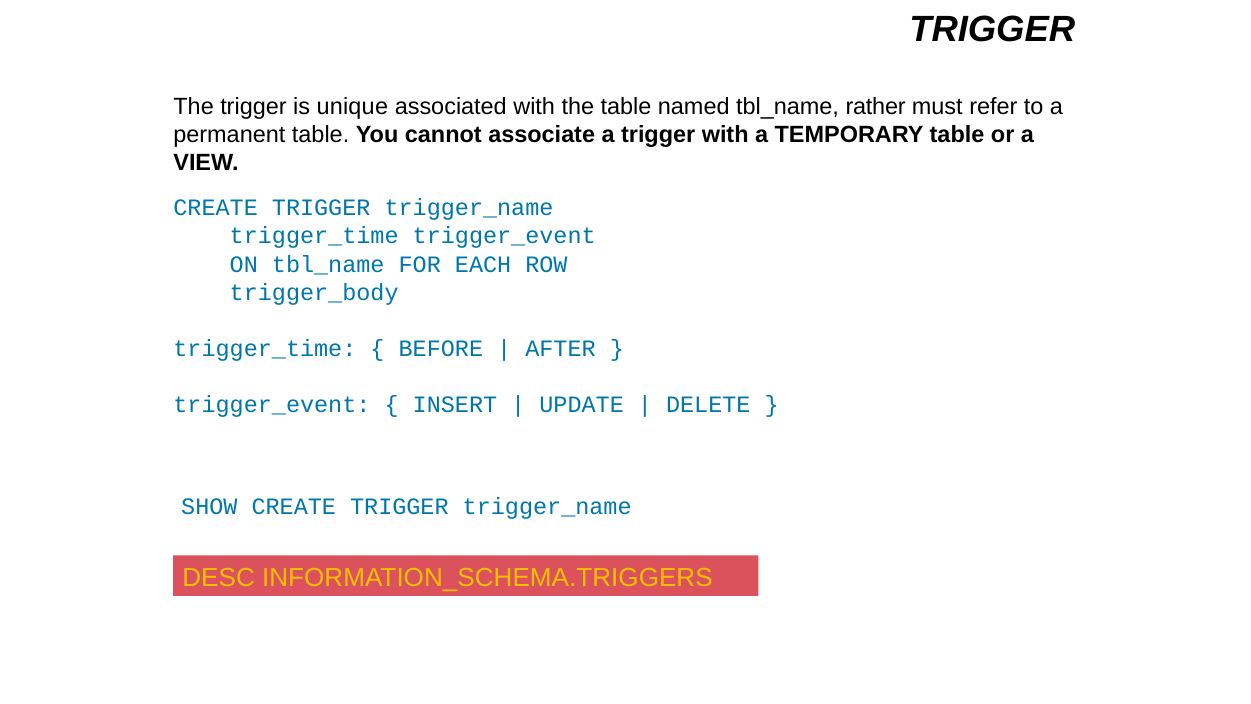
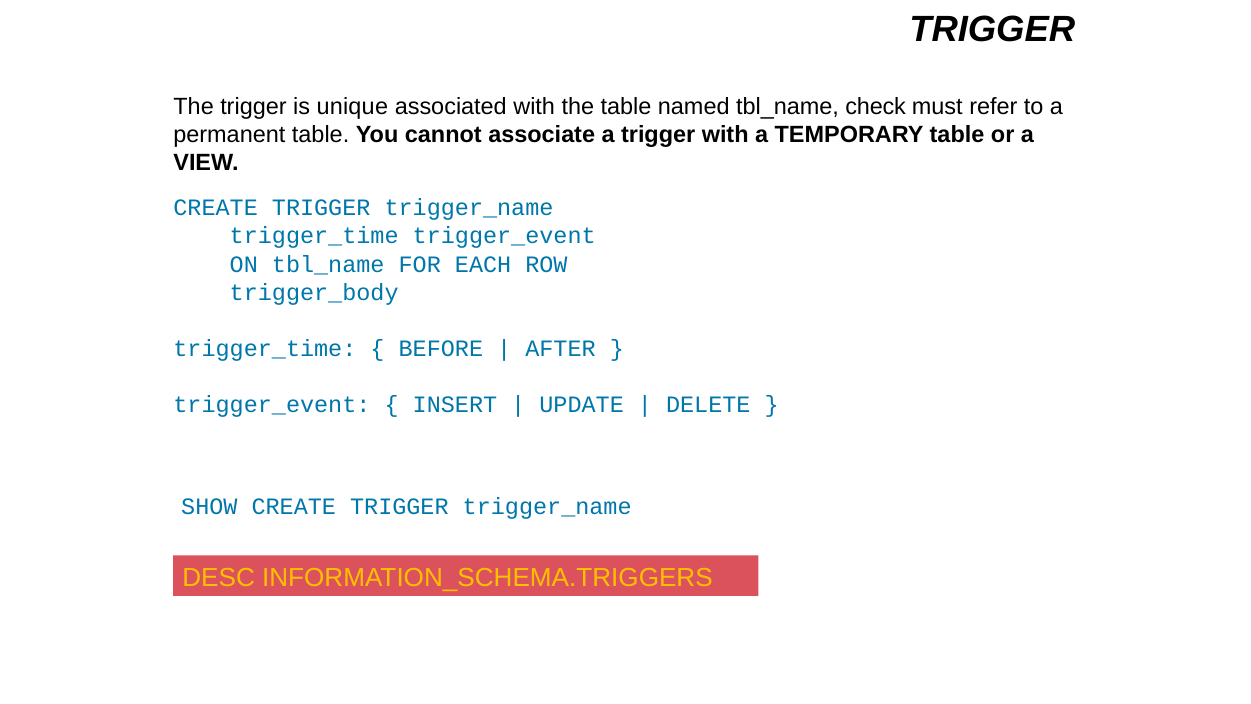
rather: rather -> check (876, 106)
